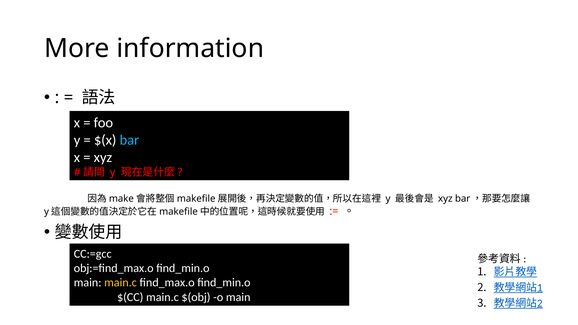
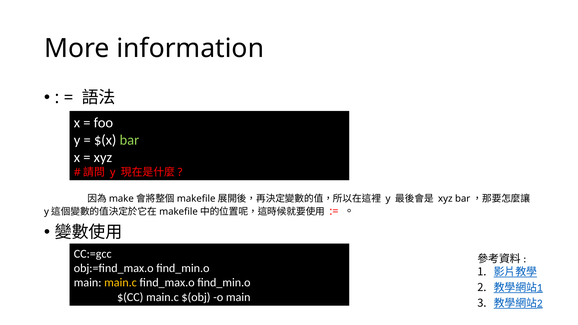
bar colour: light blue -> light green (129, 140)
